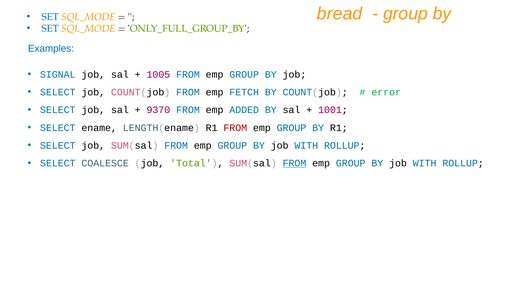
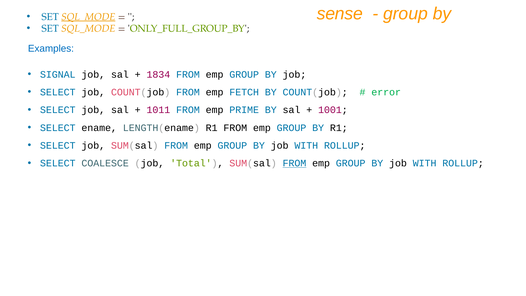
bread: bread -> sense (340, 14)
SQL_MODE underline: none -> present (88, 17)
1005: 1005 -> 1834 (158, 74)
9370: 9370 -> 1011 (158, 110)
ADDED: ADDED -> PRIME (244, 110)
FROM colour: red -> black (235, 128)
